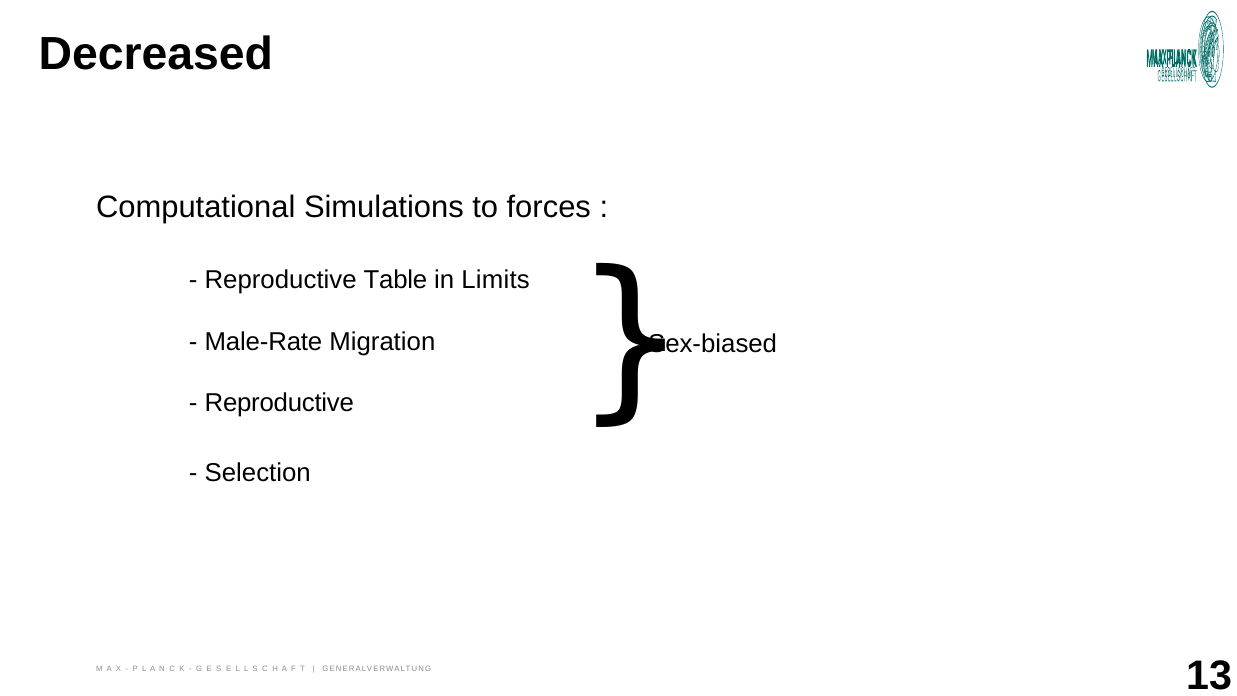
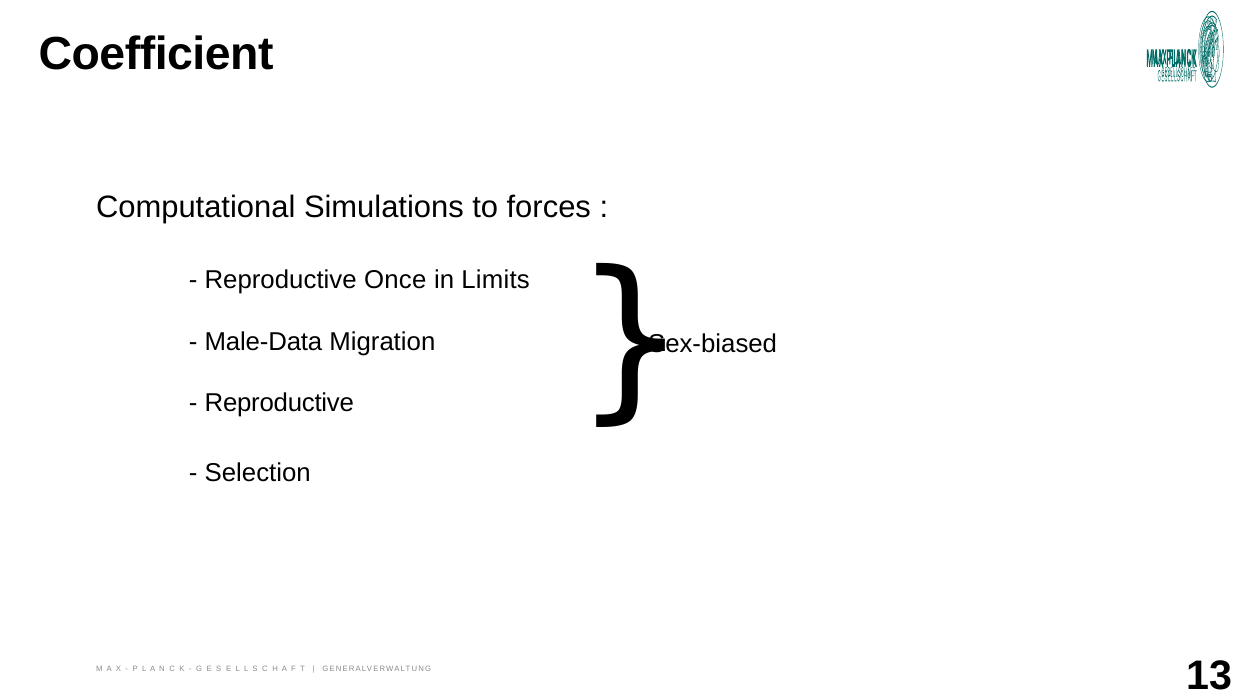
Decreased: Decreased -> Coefficient (156, 54)
Table: Table -> Once (395, 280)
Male-Rate: Male-Rate -> Male-Data (263, 342)
